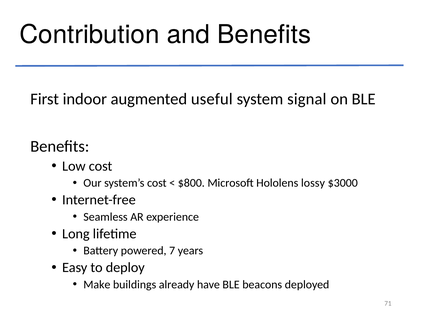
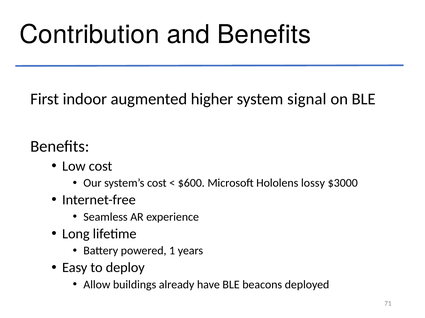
useful: useful -> higher (212, 99)
$800: $800 -> $600 (191, 183)
7: 7 -> 1 (172, 251)
Make: Make -> Allow (97, 285)
